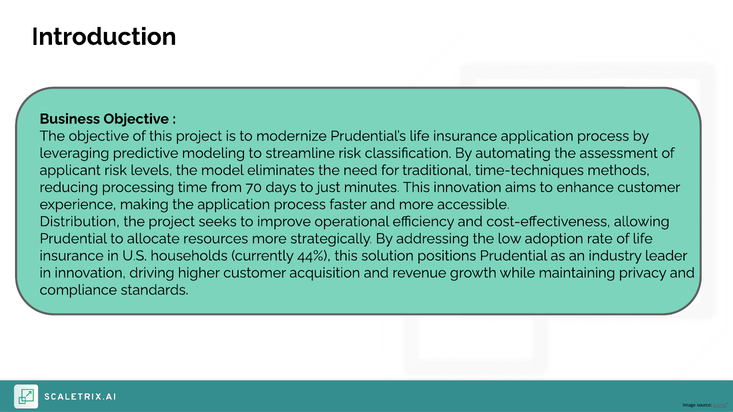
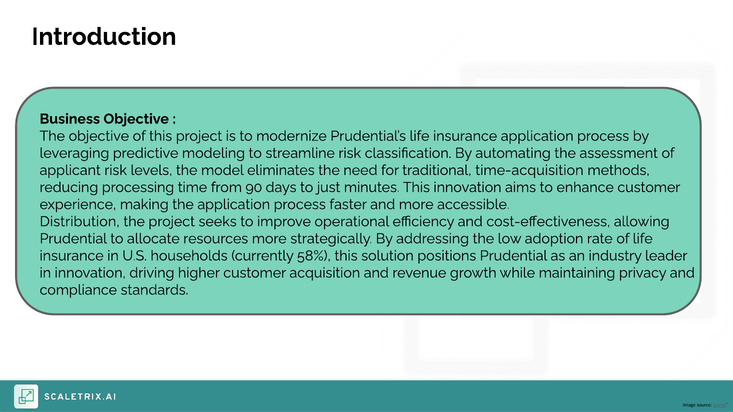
time-techniques: time-techniques -> time-acquisition (529, 170)
70: 70 -> 90 (254, 187)
44%: 44% -> 58% (314, 256)
